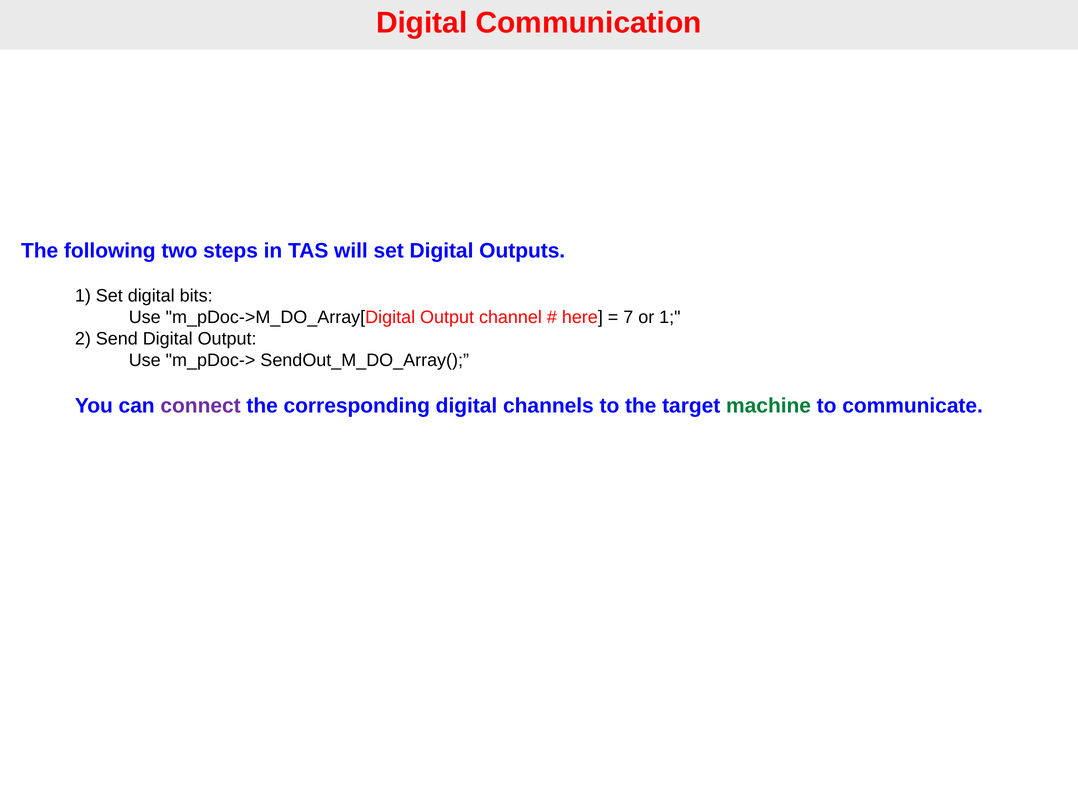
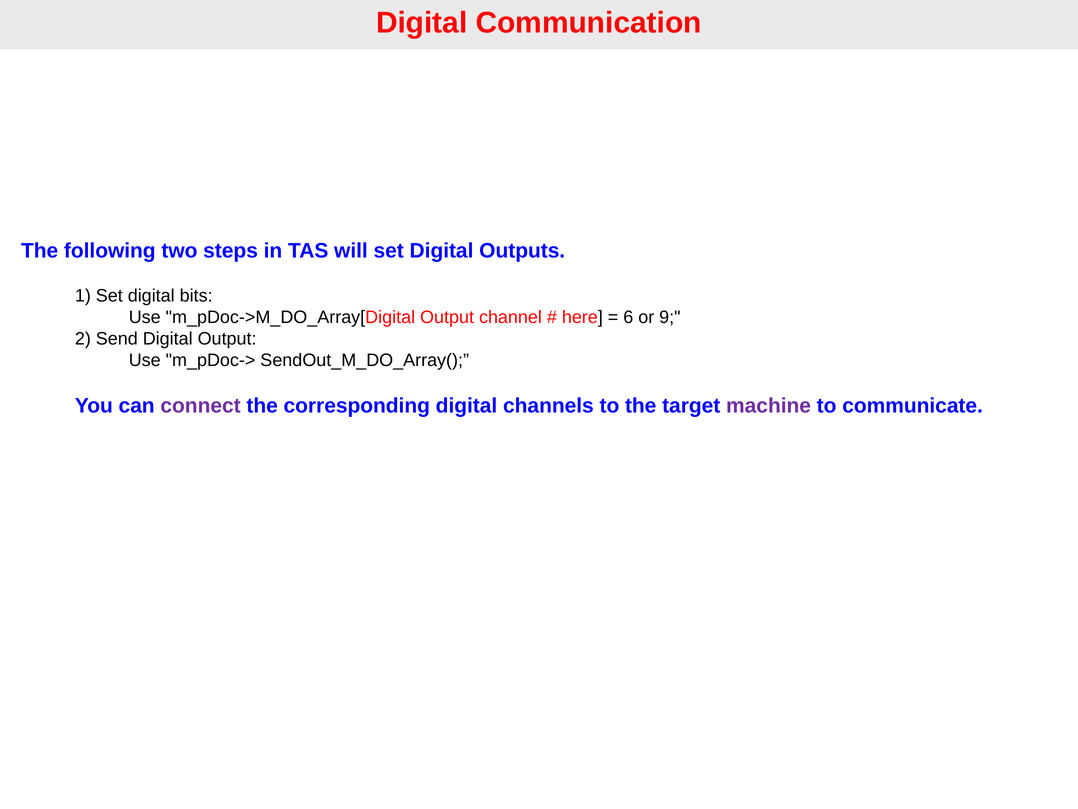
7: 7 -> 6 (628, 317)
or 1: 1 -> 9 (670, 317)
machine colour: green -> purple (769, 405)
